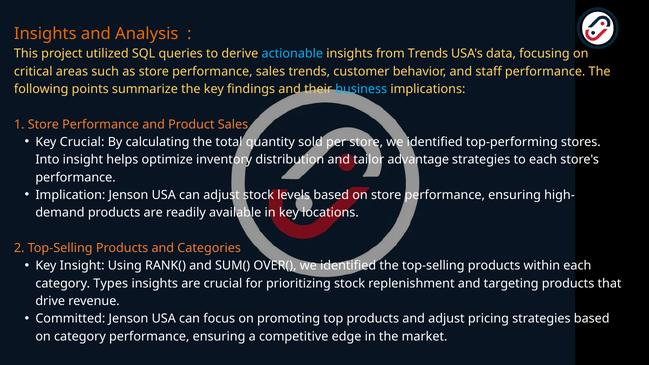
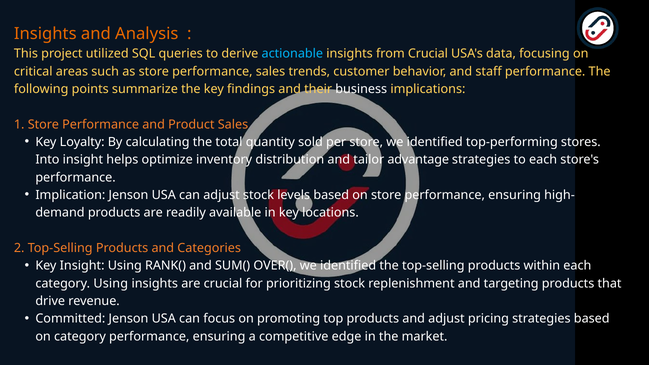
from Trends: Trends -> Crucial (428, 54)
business colour: light blue -> white (361, 89)
Key Crucial: Crucial -> Loyalty (82, 142)
category Types: Types -> Using (111, 283)
